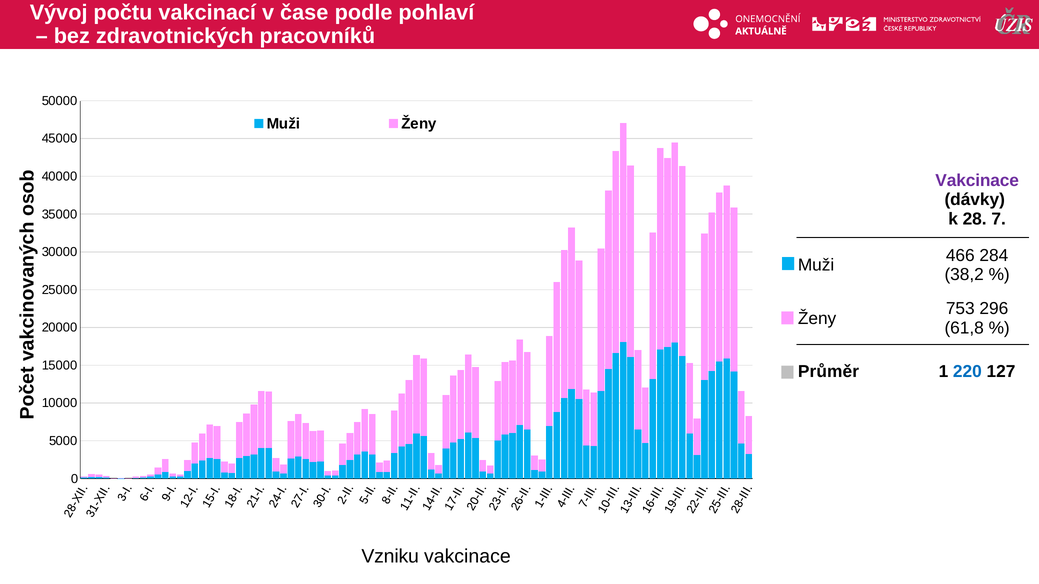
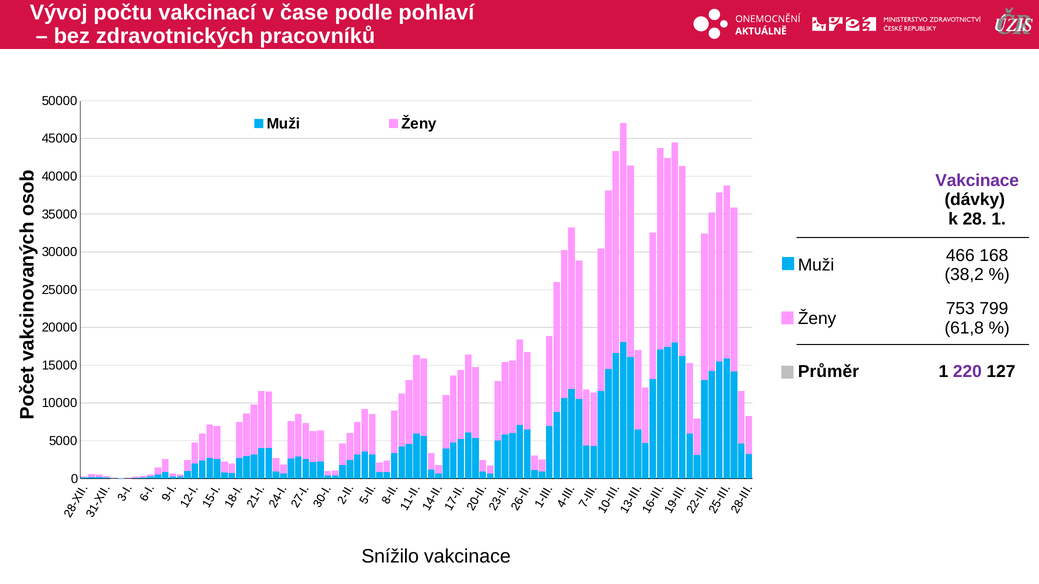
28 7: 7 -> 1 (999, 219)
284: 284 -> 168 (994, 255)
296: 296 -> 799 (994, 309)
220 colour: blue -> purple (967, 372)
Vzniku: Vzniku -> Snížilo (390, 557)
